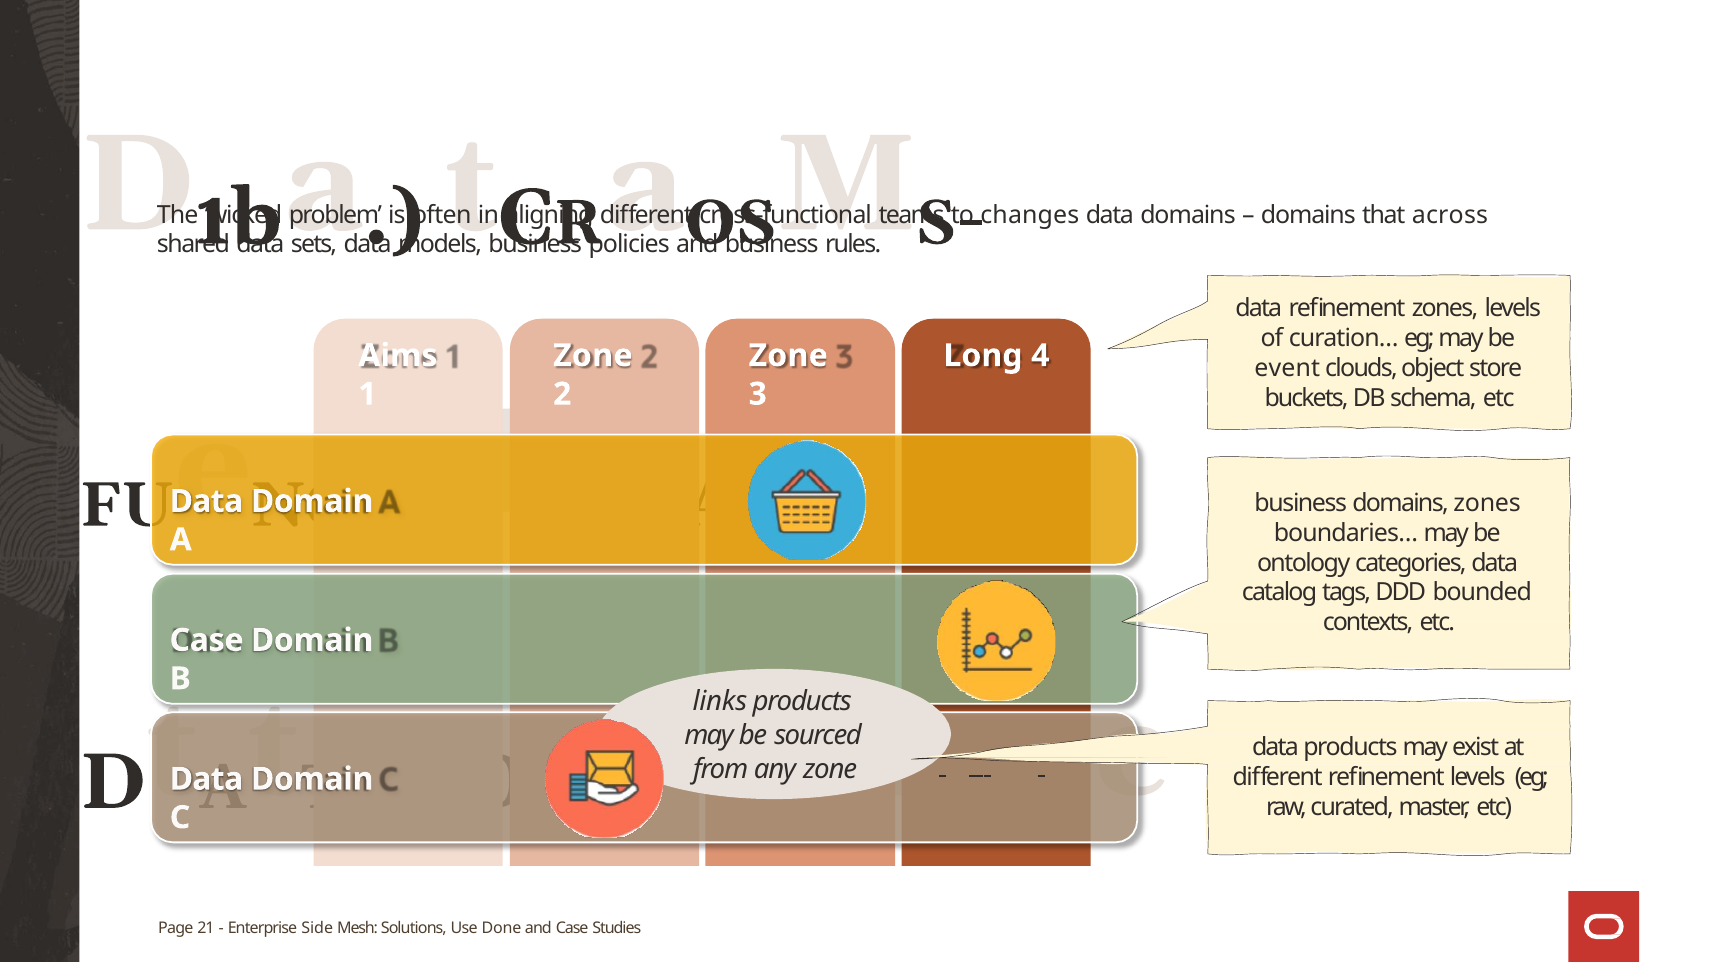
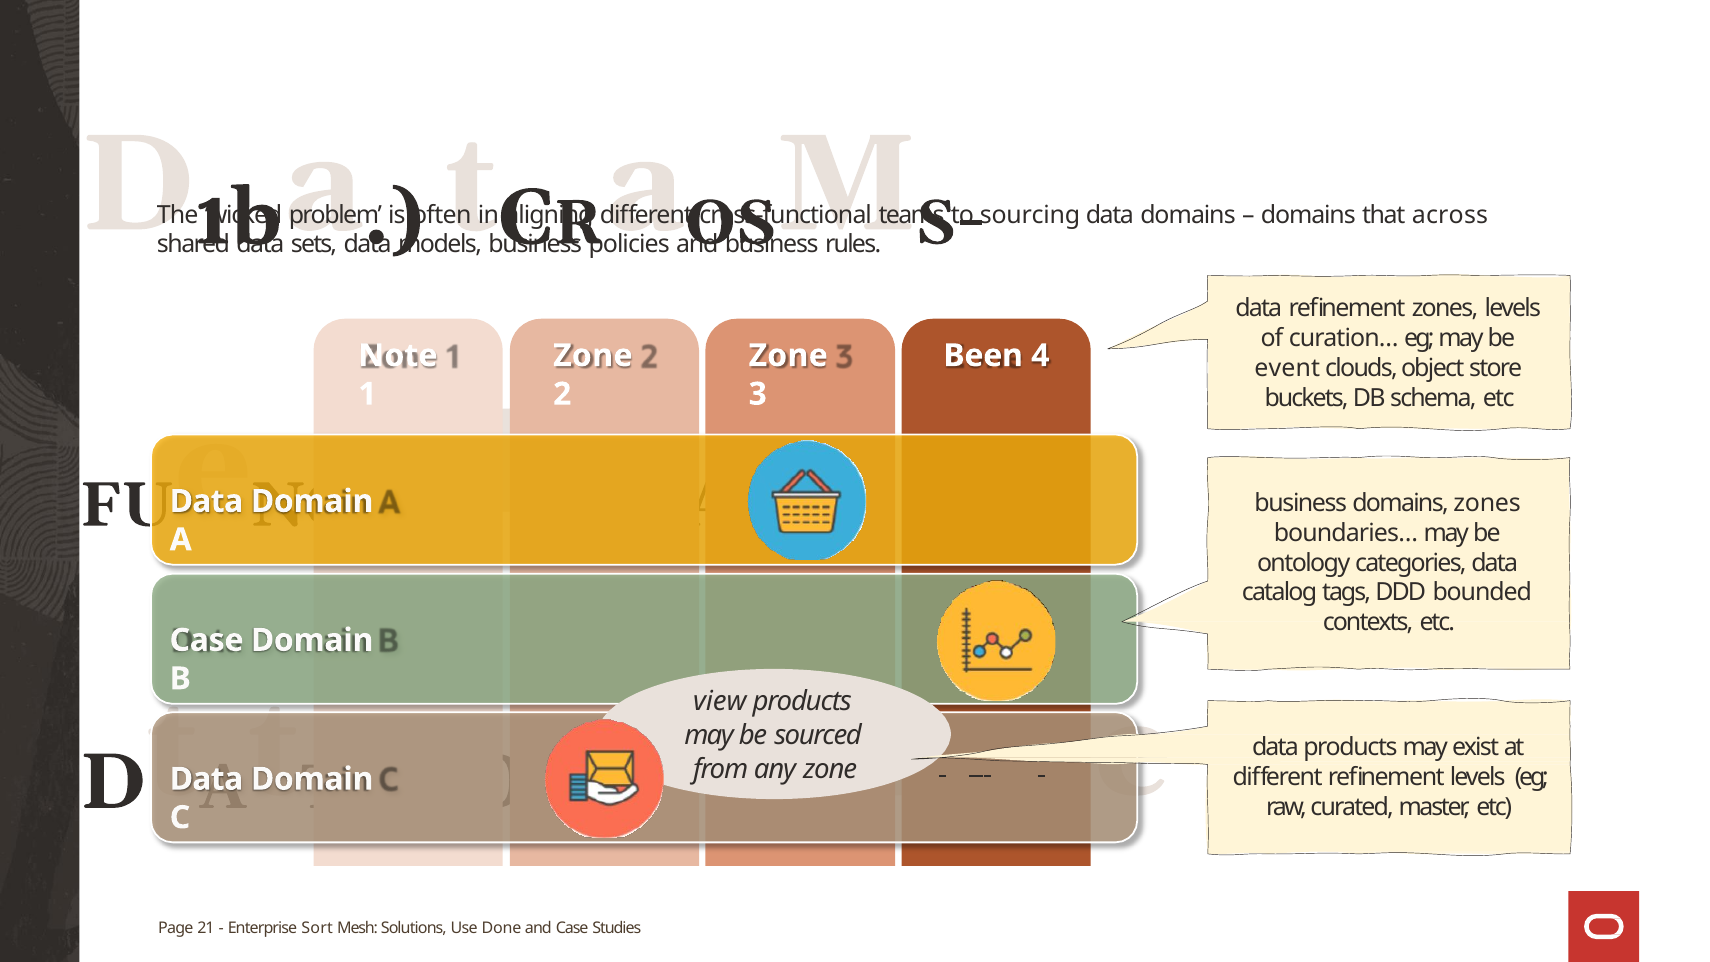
changes: changes -> sourcing (1030, 215)
Aims: Aims -> Note (398, 356)
Long: Long -> Been (983, 356)
links: links -> view (720, 701)
Side: Side -> Sort (317, 928)
